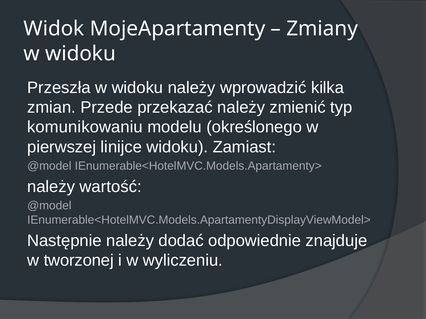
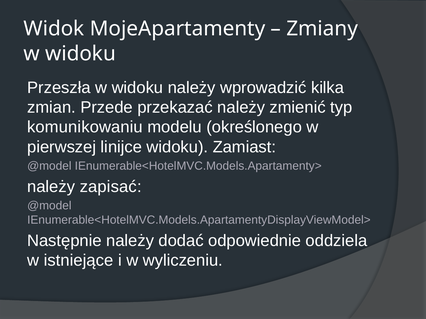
wartość: wartość -> zapisać (111, 187)
znajduje: znajduje -> oddziela (336, 241)
tworzonej: tworzonej -> istniejące (79, 261)
